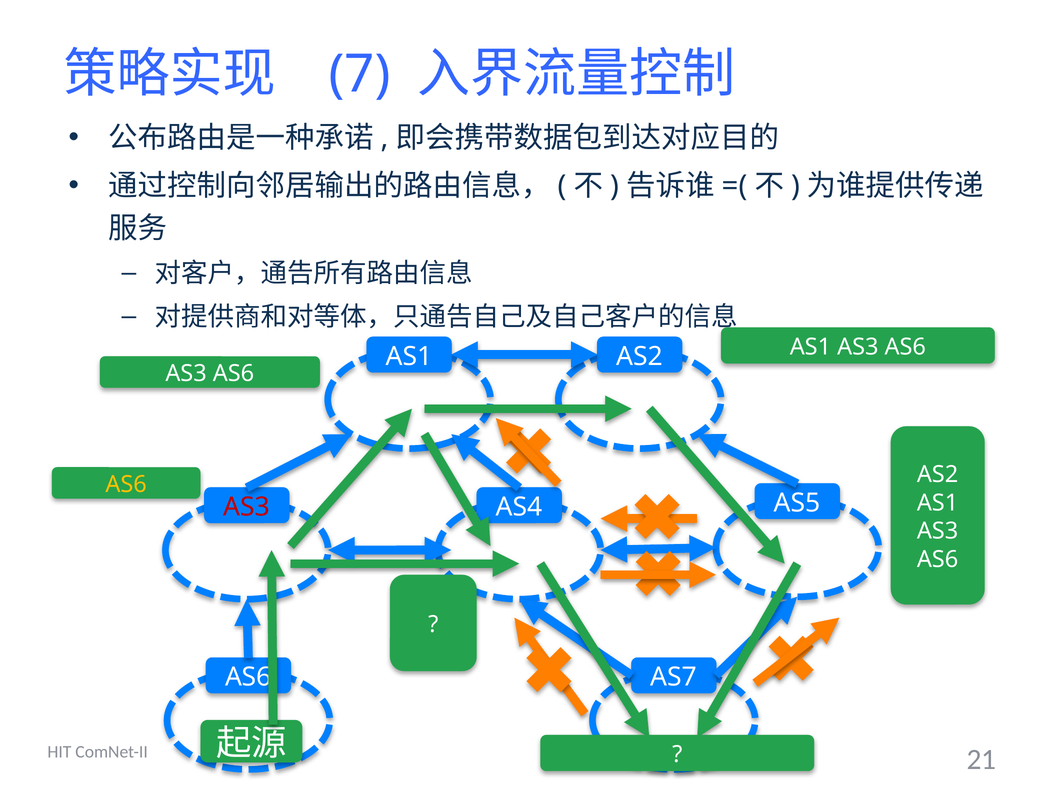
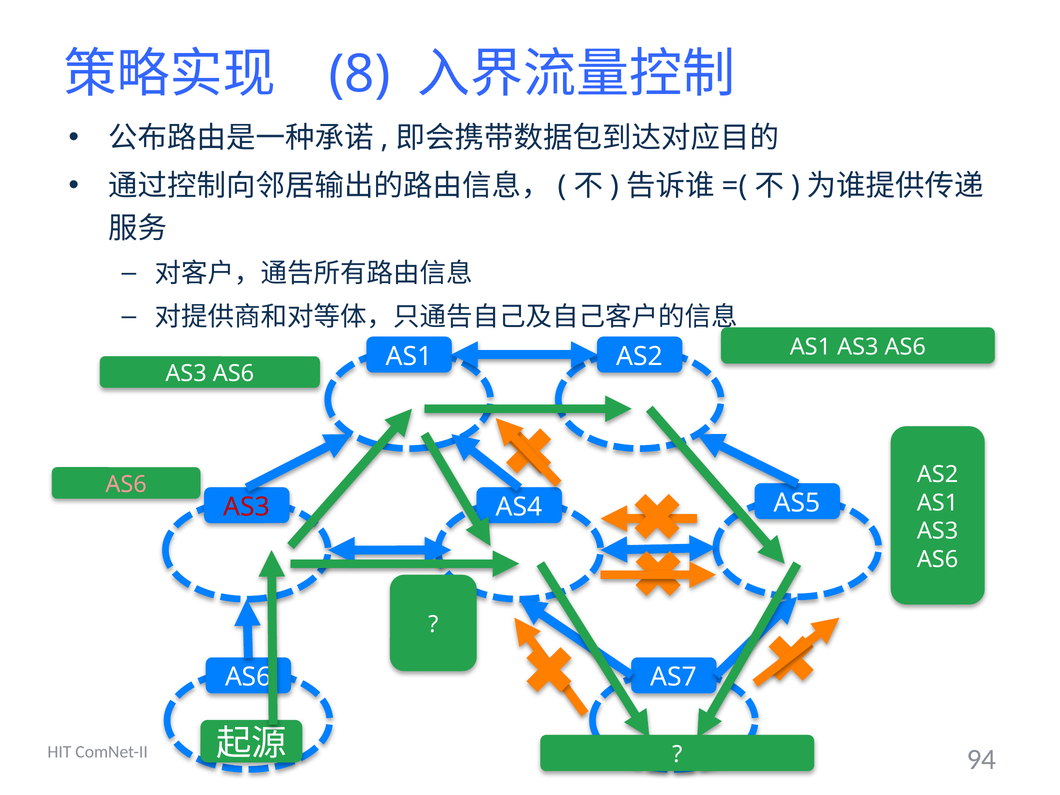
7: 7 -> 8 (360, 74)
AS6 colour: yellow -> pink (126, 485)
21: 21 -> 94 (981, 760)
